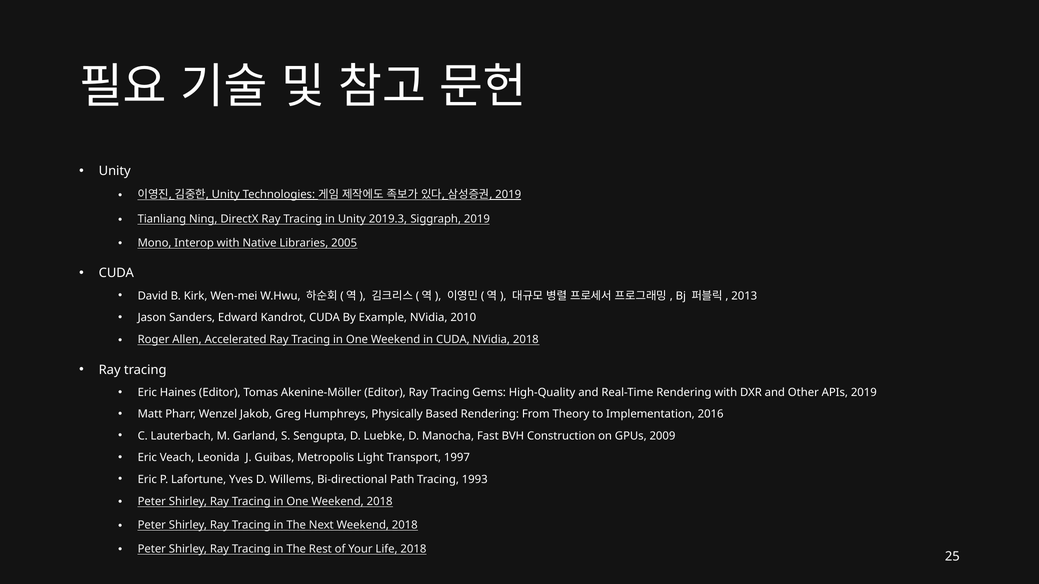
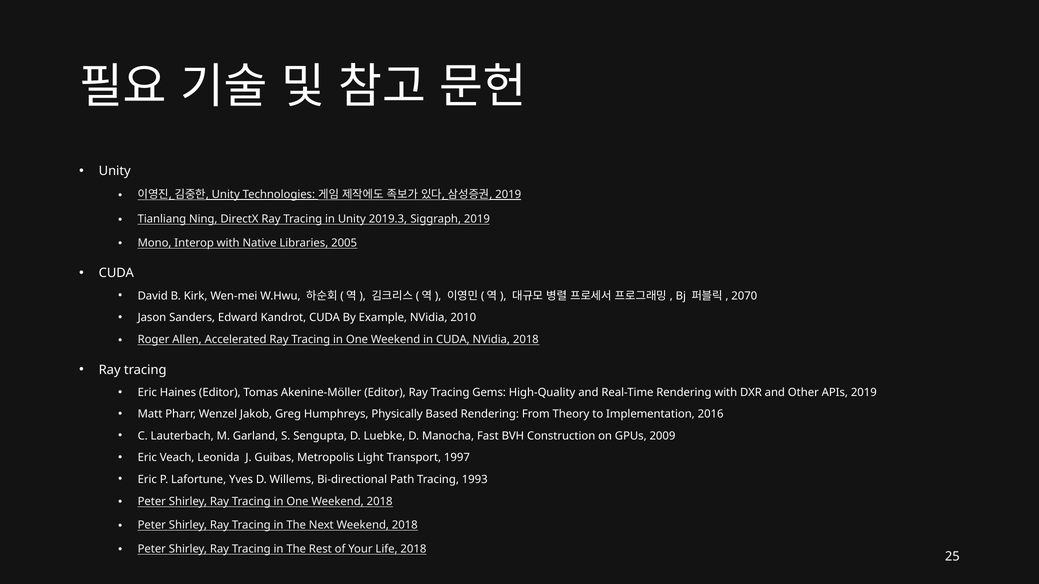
2013: 2013 -> 2070 (744, 296)
